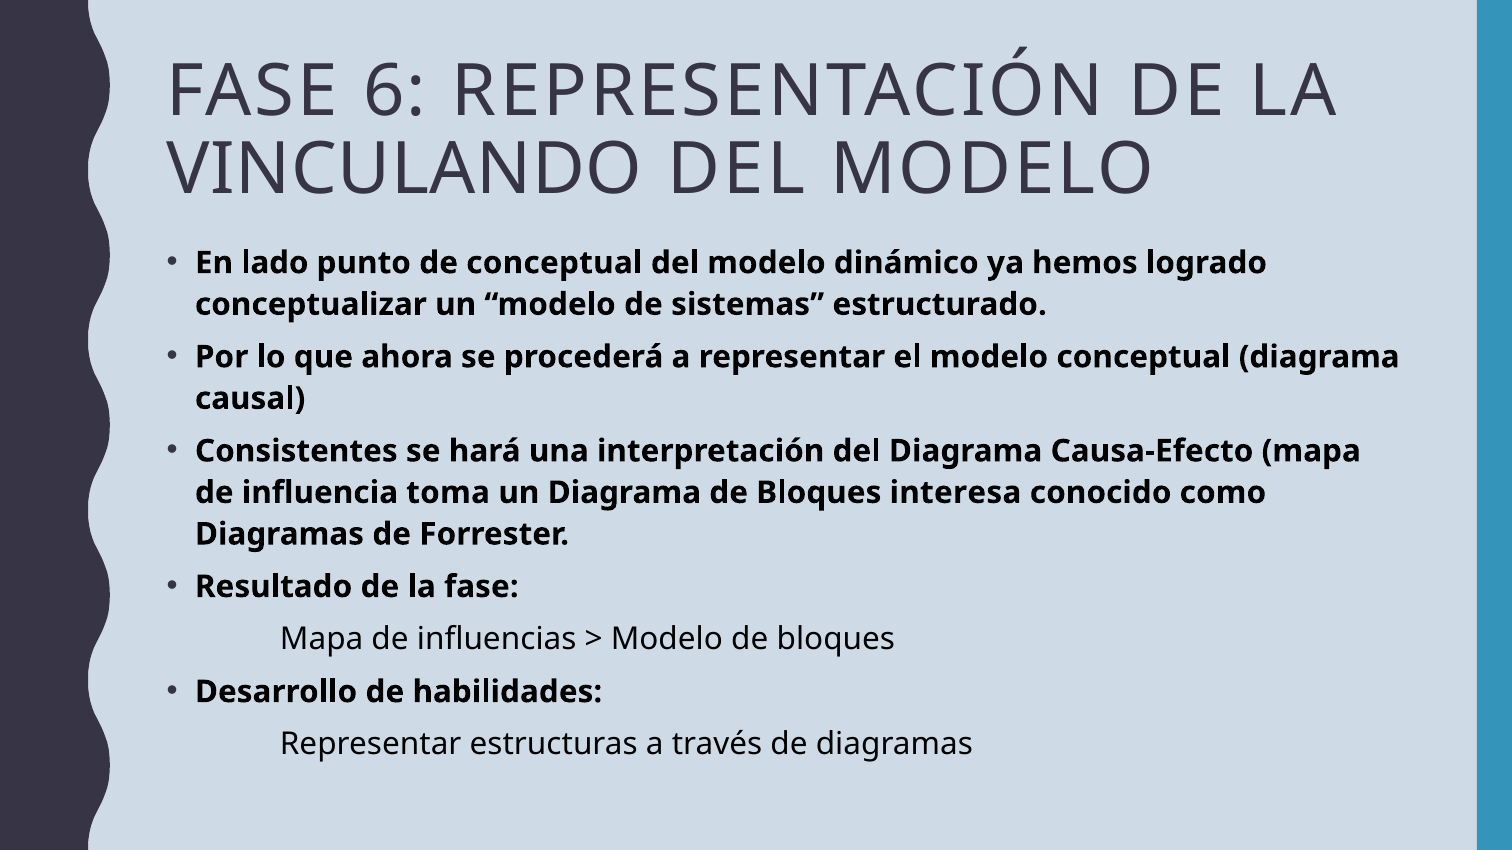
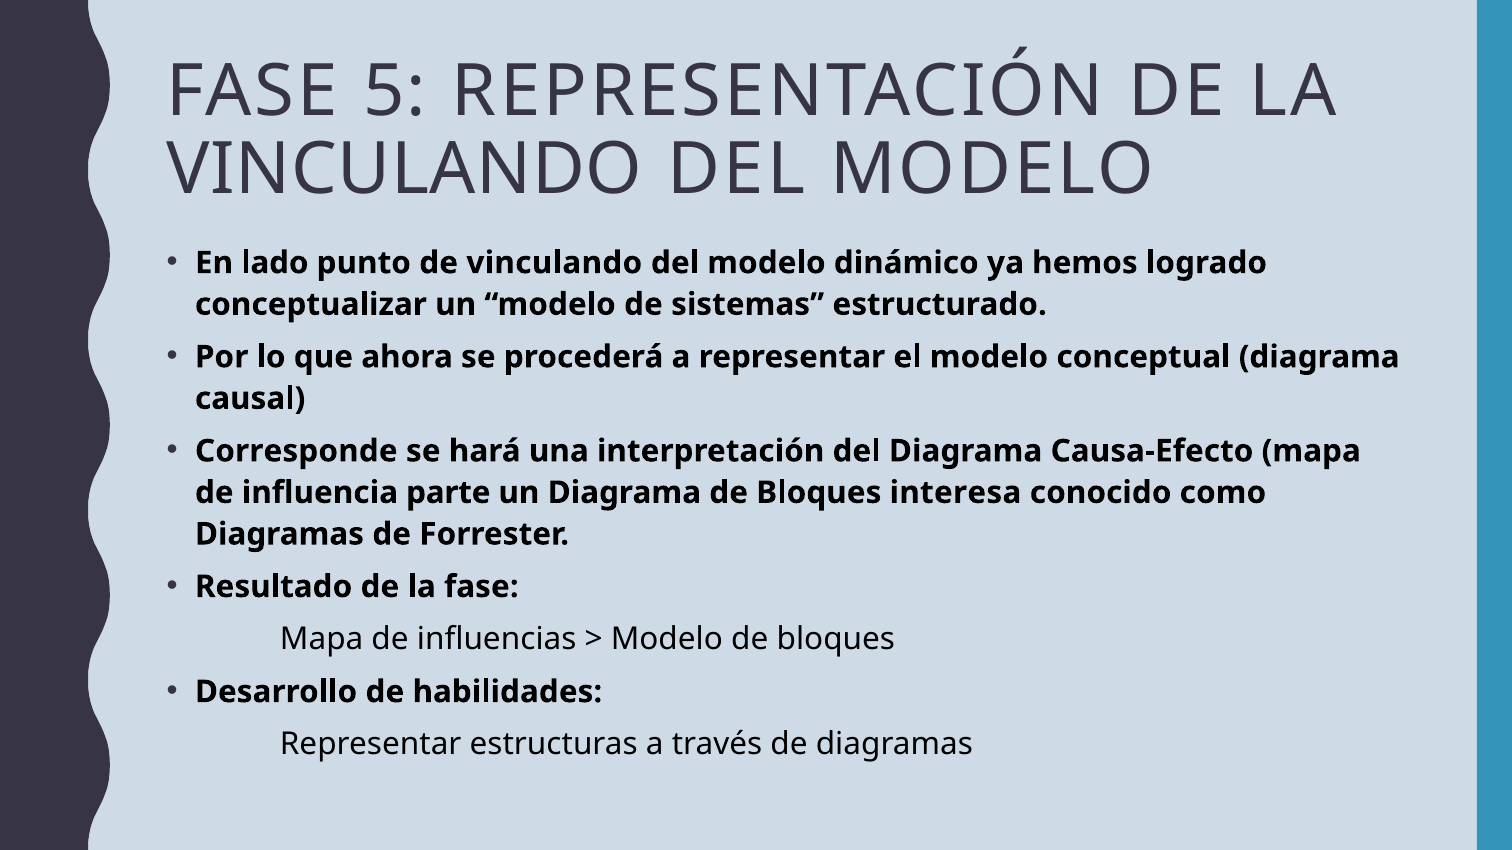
6: 6 -> 5 (395, 92)
de conceptual: conceptual -> vinculando (554, 263)
Consistentes: Consistentes -> Corresponde (296, 451)
toma: toma -> parte (448, 493)
